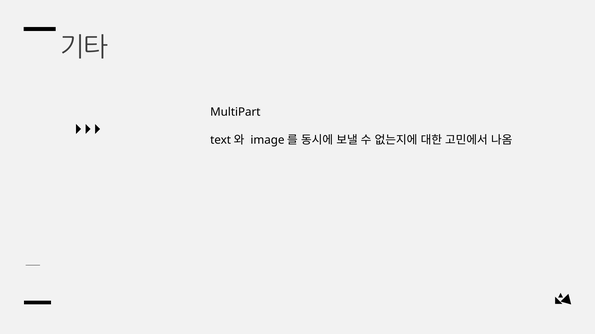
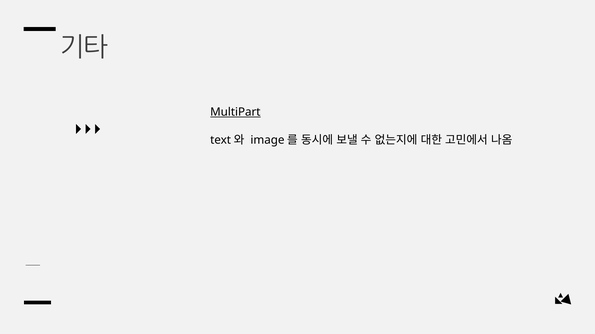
MultiPart underline: none -> present (235, 112)
